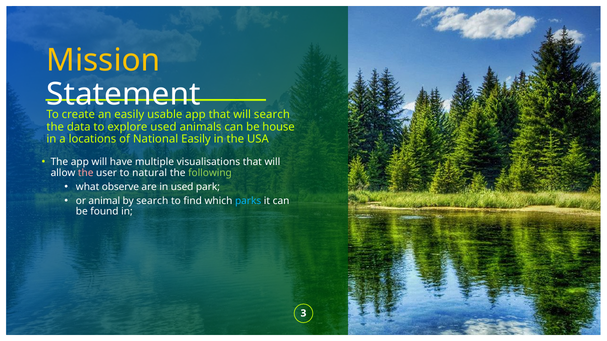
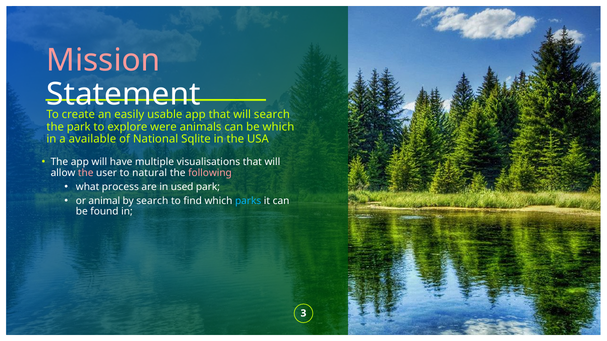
Mission colour: yellow -> pink (103, 60)
the data: data -> park (79, 127)
explore used: used -> were (163, 127)
be house: house -> which (278, 127)
locations: locations -> available (92, 139)
National Easily: Easily -> Sqlite (196, 139)
following colour: light green -> pink (210, 173)
observe: observe -> process (120, 187)
